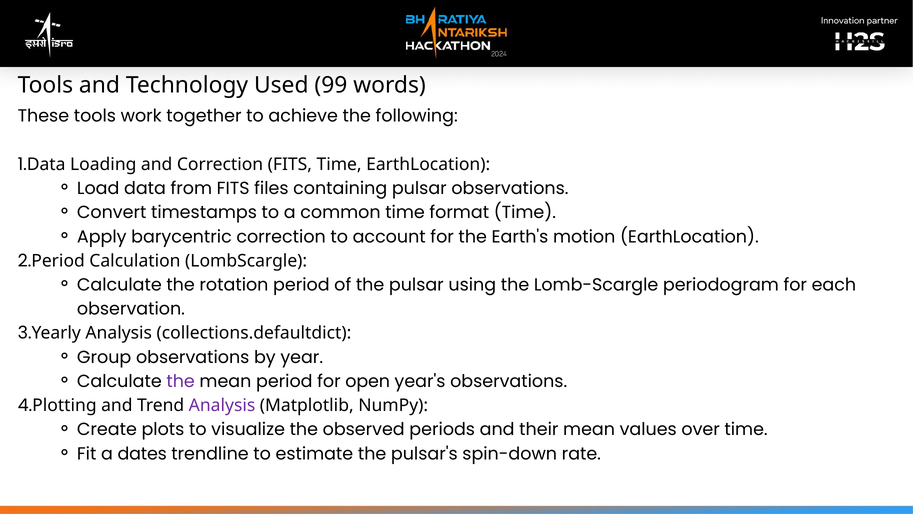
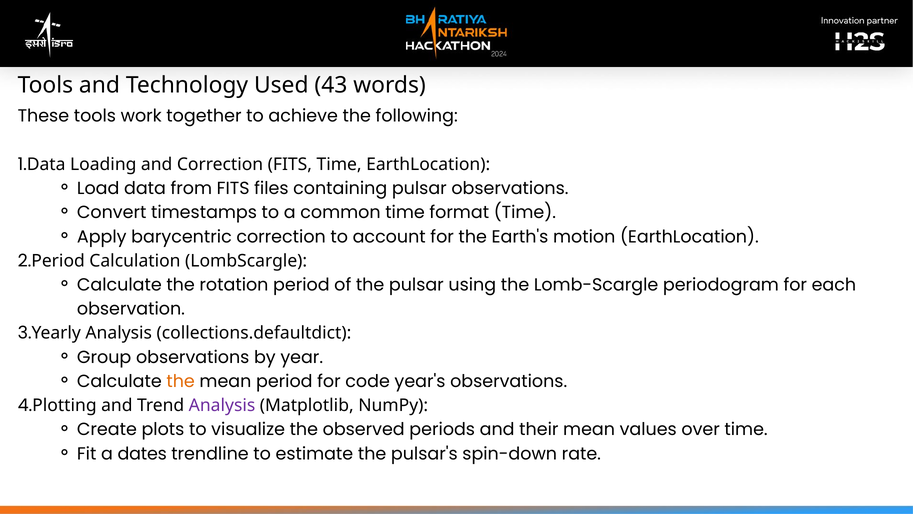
99: 99 -> 43 (331, 85)
the colour: purple -> orange (181, 381)
open: open -> code (368, 381)
